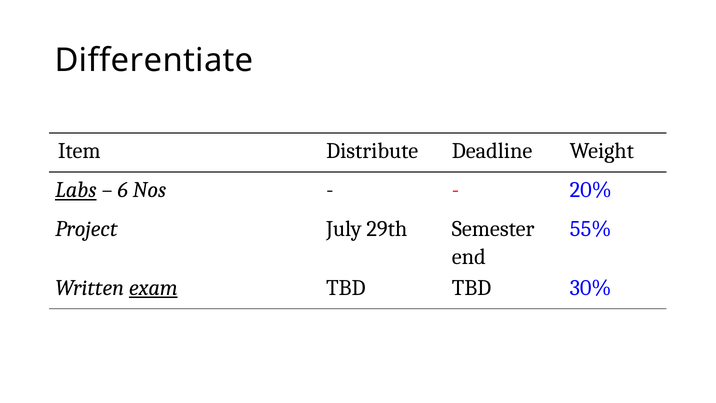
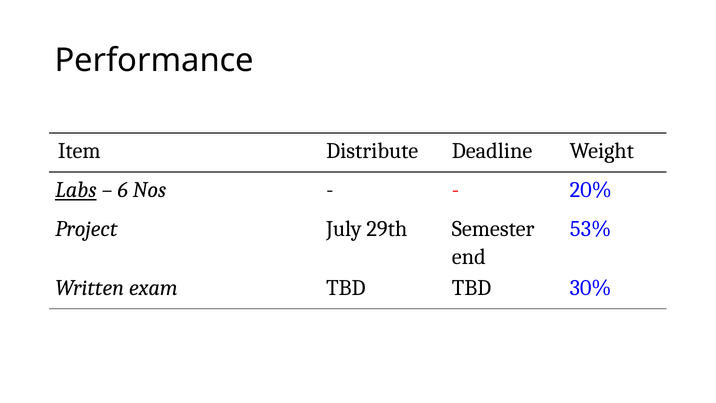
Differentiate: Differentiate -> Performance (154, 60)
55%: 55% -> 53% (591, 229)
exam underline: present -> none (153, 288)
